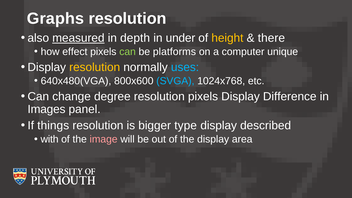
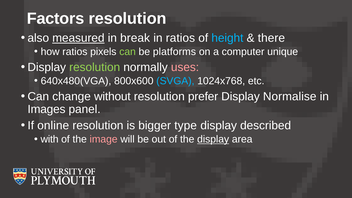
Graphs: Graphs -> Factors (56, 19)
depth: depth -> break (135, 38)
in under: under -> ratios (180, 38)
height colour: yellow -> light blue (227, 38)
how effect: effect -> ratios (75, 52)
resolution colour: yellow -> light green (95, 67)
uses colour: light blue -> pink (185, 67)
degree: degree -> without (112, 97)
resolution pixels: pixels -> prefer (203, 97)
Difference: Difference -> Normalise (290, 97)
things: things -> online (53, 126)
display underline: none -> present (213, 139)
